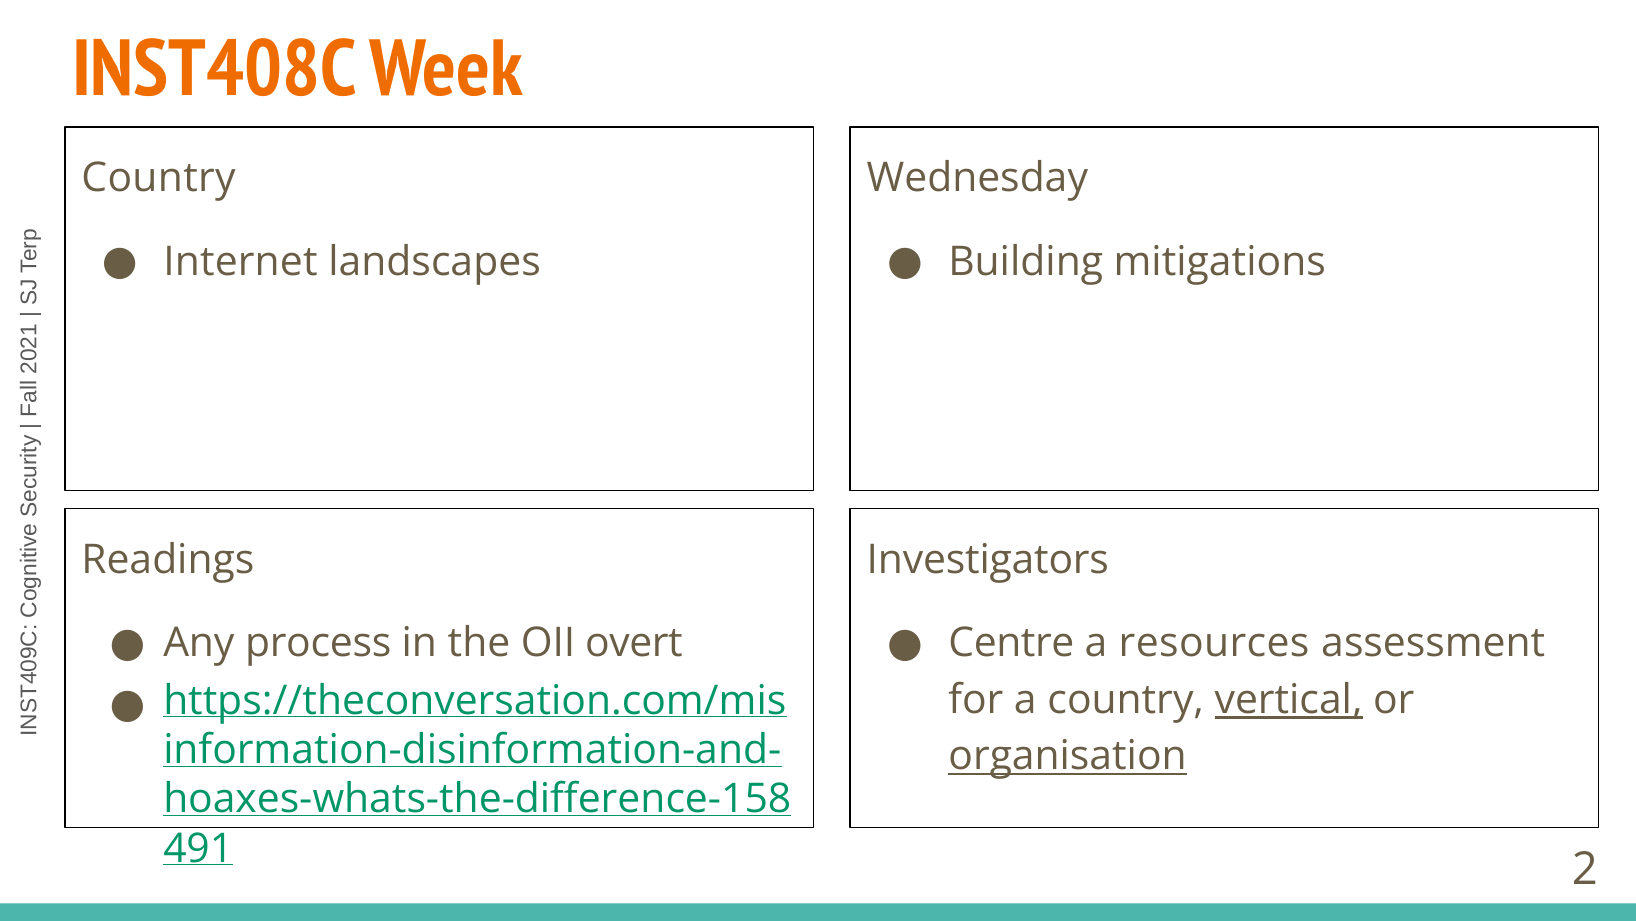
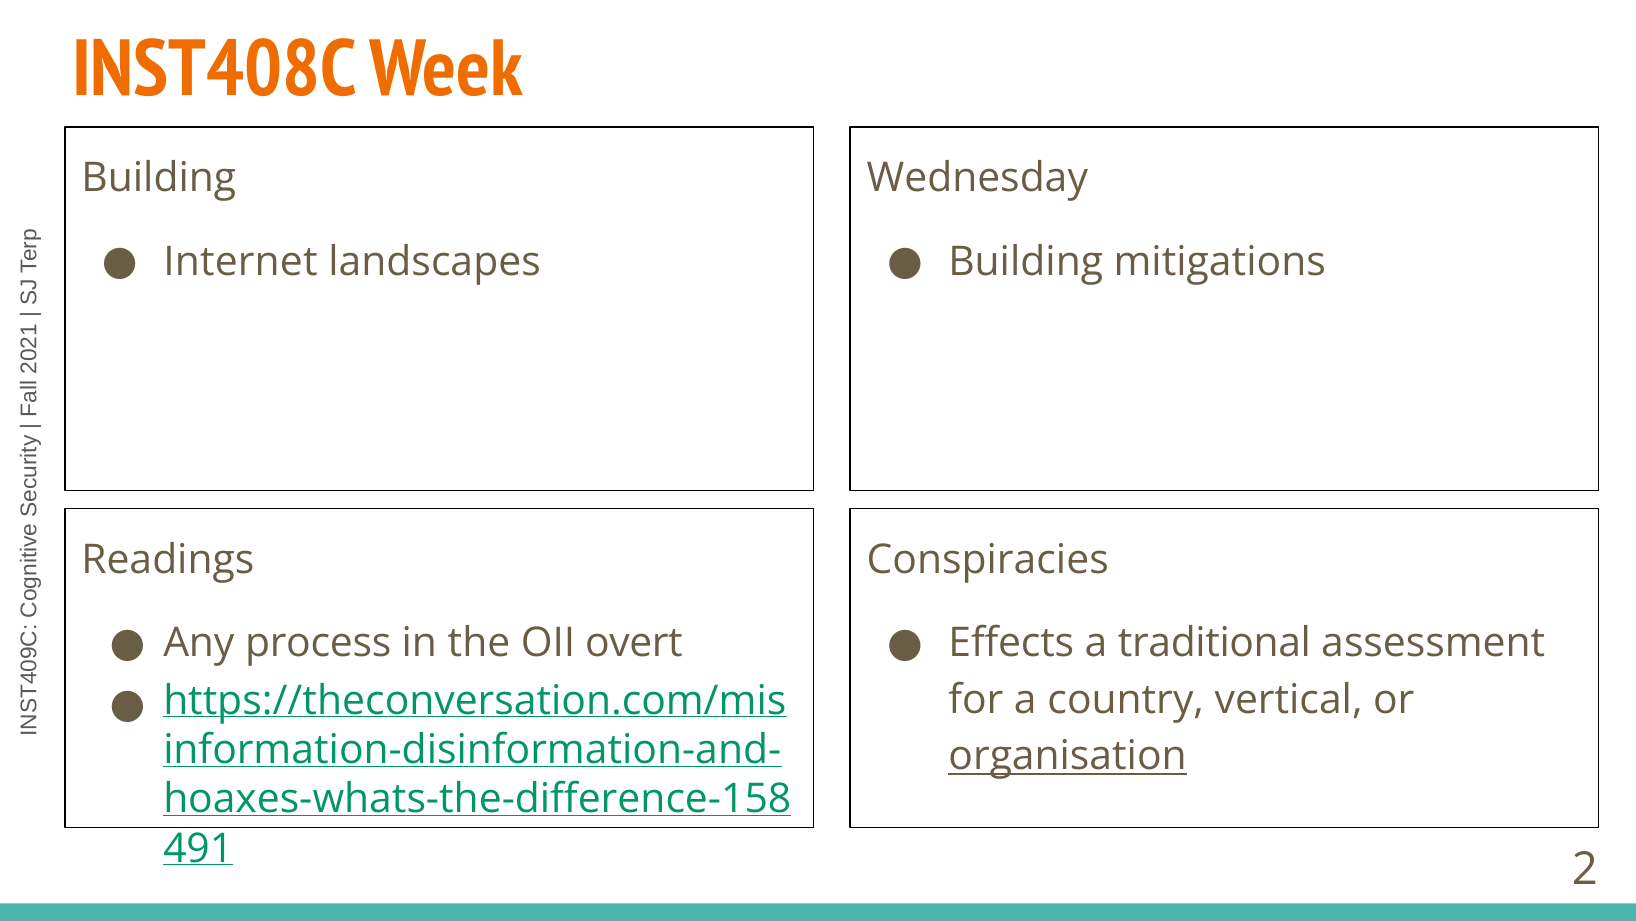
Country: Country -> Building (159, 178)
Investigators: Investigators -> Conspiracies (988, 559)
Centre: Centre -> Effects (1011, 643)
resources: resources -> traditional (1214, 643)
vertical underline: present -> none (1289, 699)
